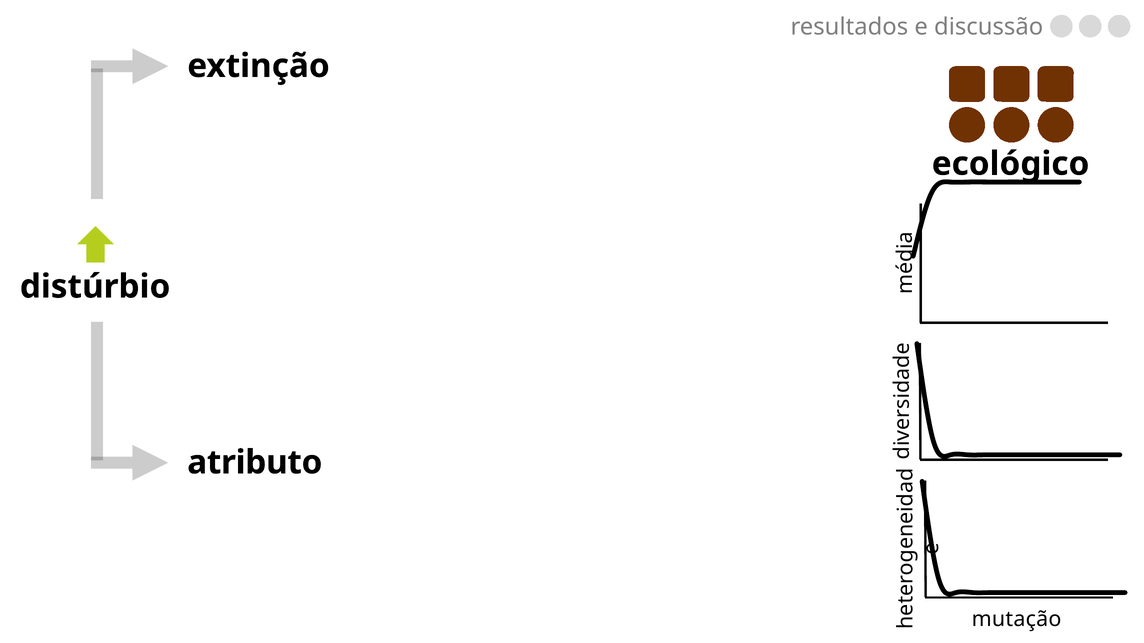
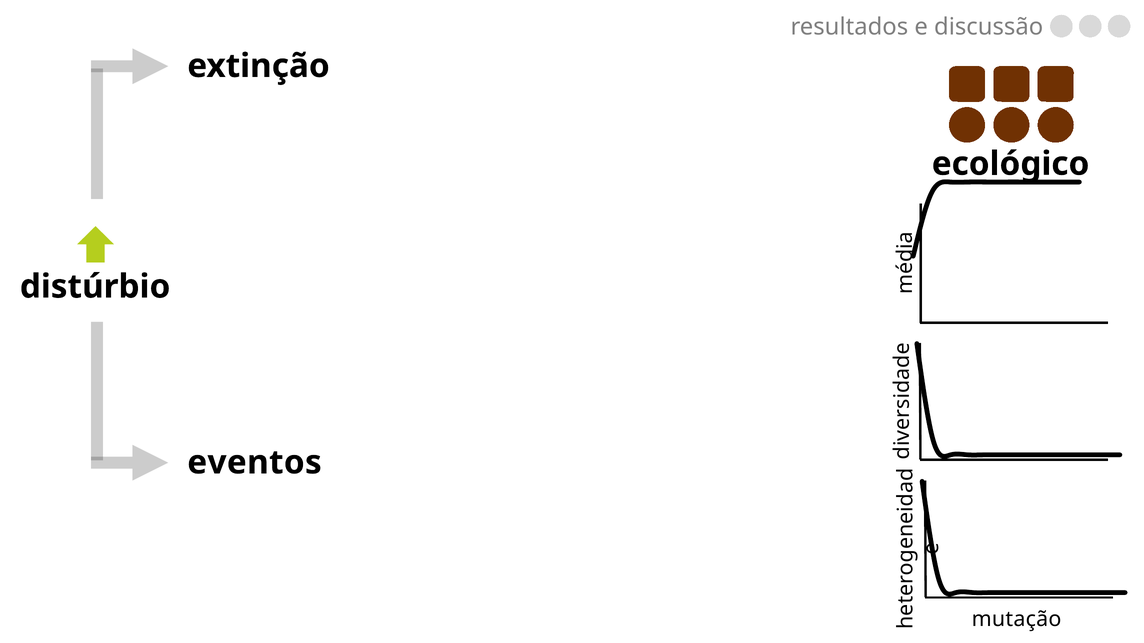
atributo: atributo -> eventos (255, 463)
